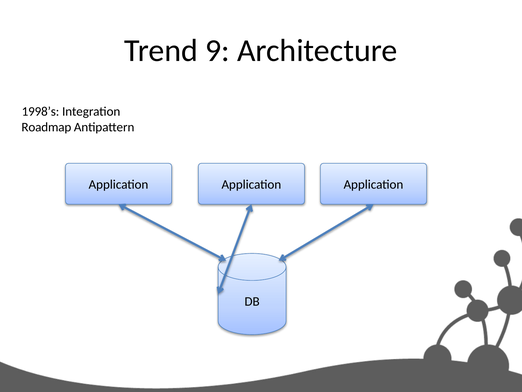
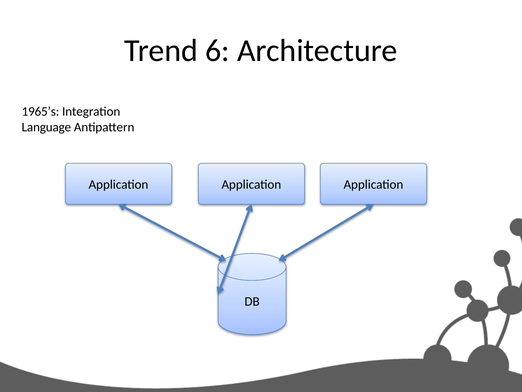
9: 9 -> 6 (217, 51)
1998’s: 1998’s -> 1965’s (40, 111)
Roadmap: Roadmap -> Language (46, 127)
